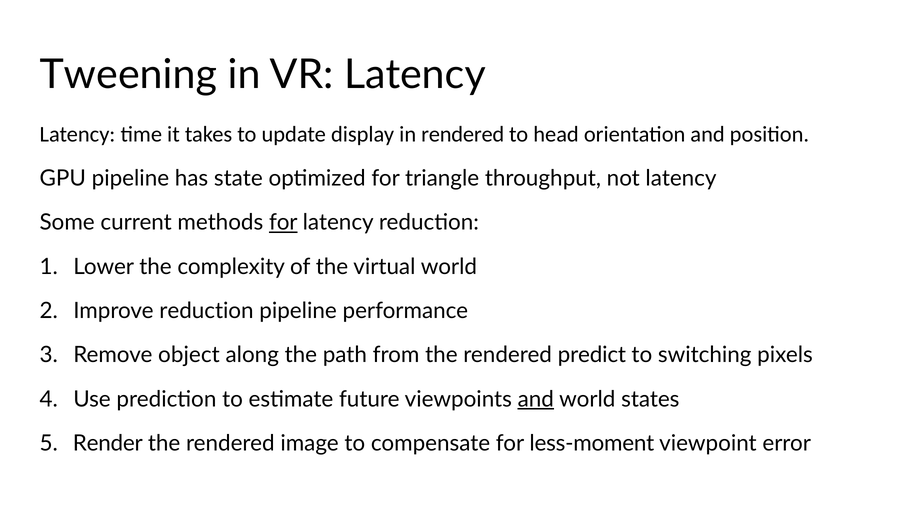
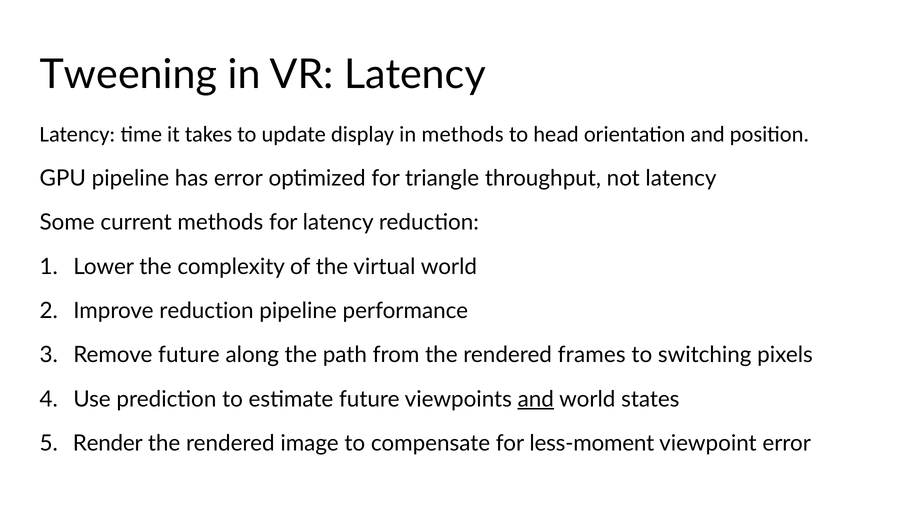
in rendered: rendered -> methods (463, 134)
has state: state -> error (238, 178)
for underline: present -> none (283, 223)
Remove object: object -> future (189, 355)
predict: predict -> frames (592, 355)
